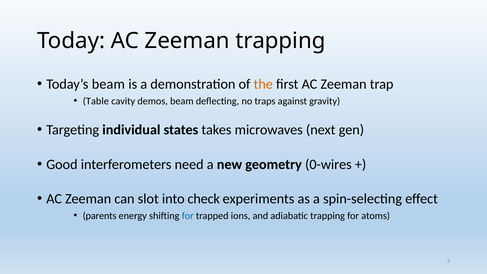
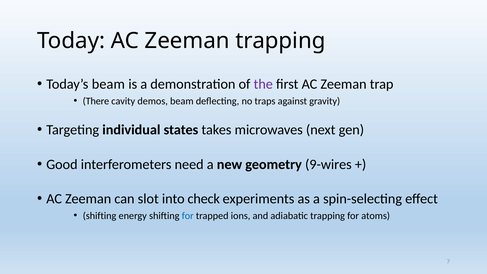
the colour: orange -> purple (263, 84)
Table: Table -> There (96, 101)
0-wires: 0-wires -> 9-wires (328, 164)
parents: parents -> shifting (100, 216)
